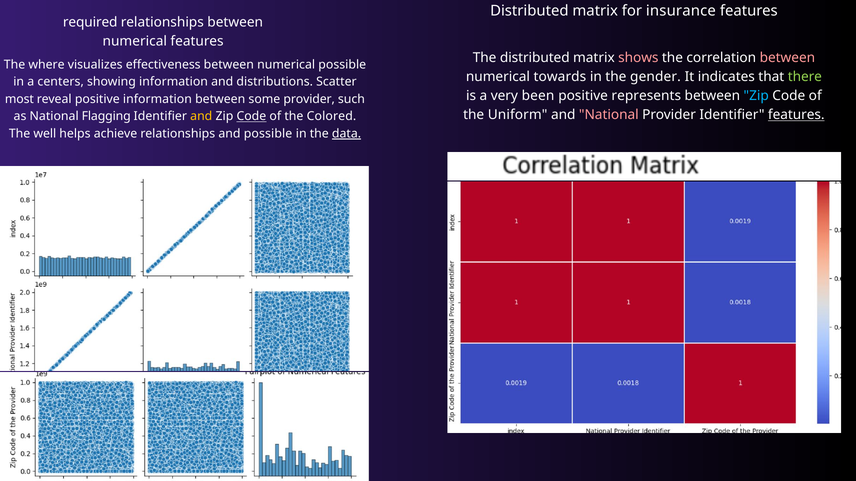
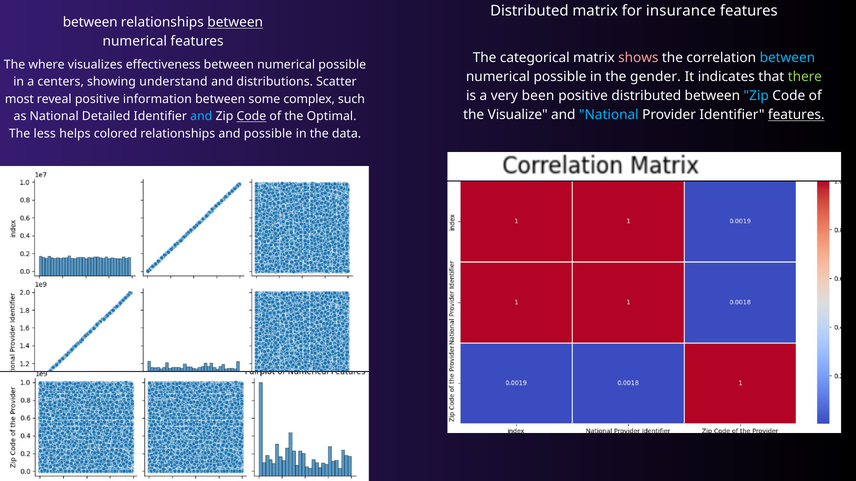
required: required -> between (90, 22)
between underline: none -> present (235, 22)
The distributed: distributed -> categorical (535, 58)
between colour: pink -> light blue (787, 58)
towards: towards -> possible (560, 77)
showing information: information -> understand (173, 82)
positive represents: represents -> distributed (646, 96)
some provider: provider -> complex (309, 99)
Uniform: Uniform -> Visualize (518, 115)
National colour: pink -> light blue (609, 115)
Flagging: Flagging -> Detailed (106, 117)
and colour: yellow -> light blue (201, 117)
Colored: Colored -> Optimal (332, 117)
well: well -> less (45, 134)
achieve: achieve -> colored (116, 134)
data underline: present -> none (347, 134)
